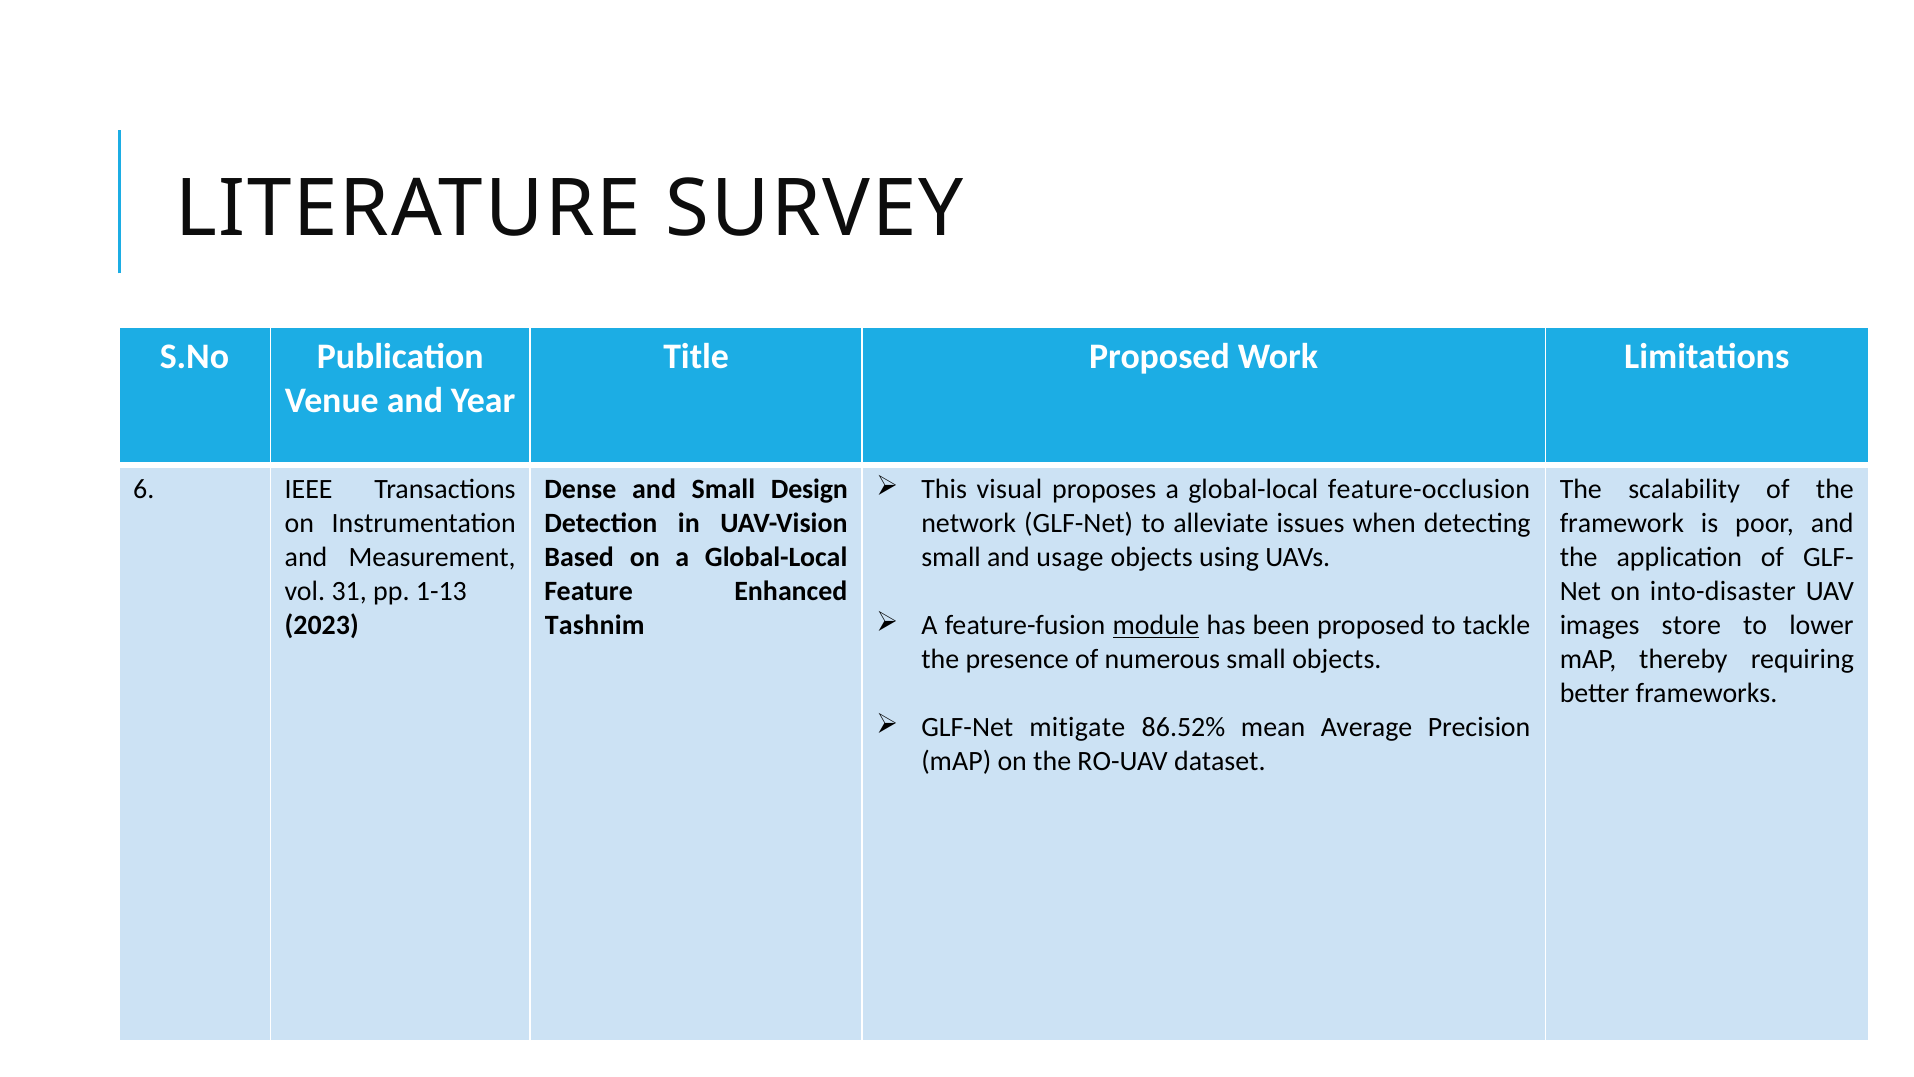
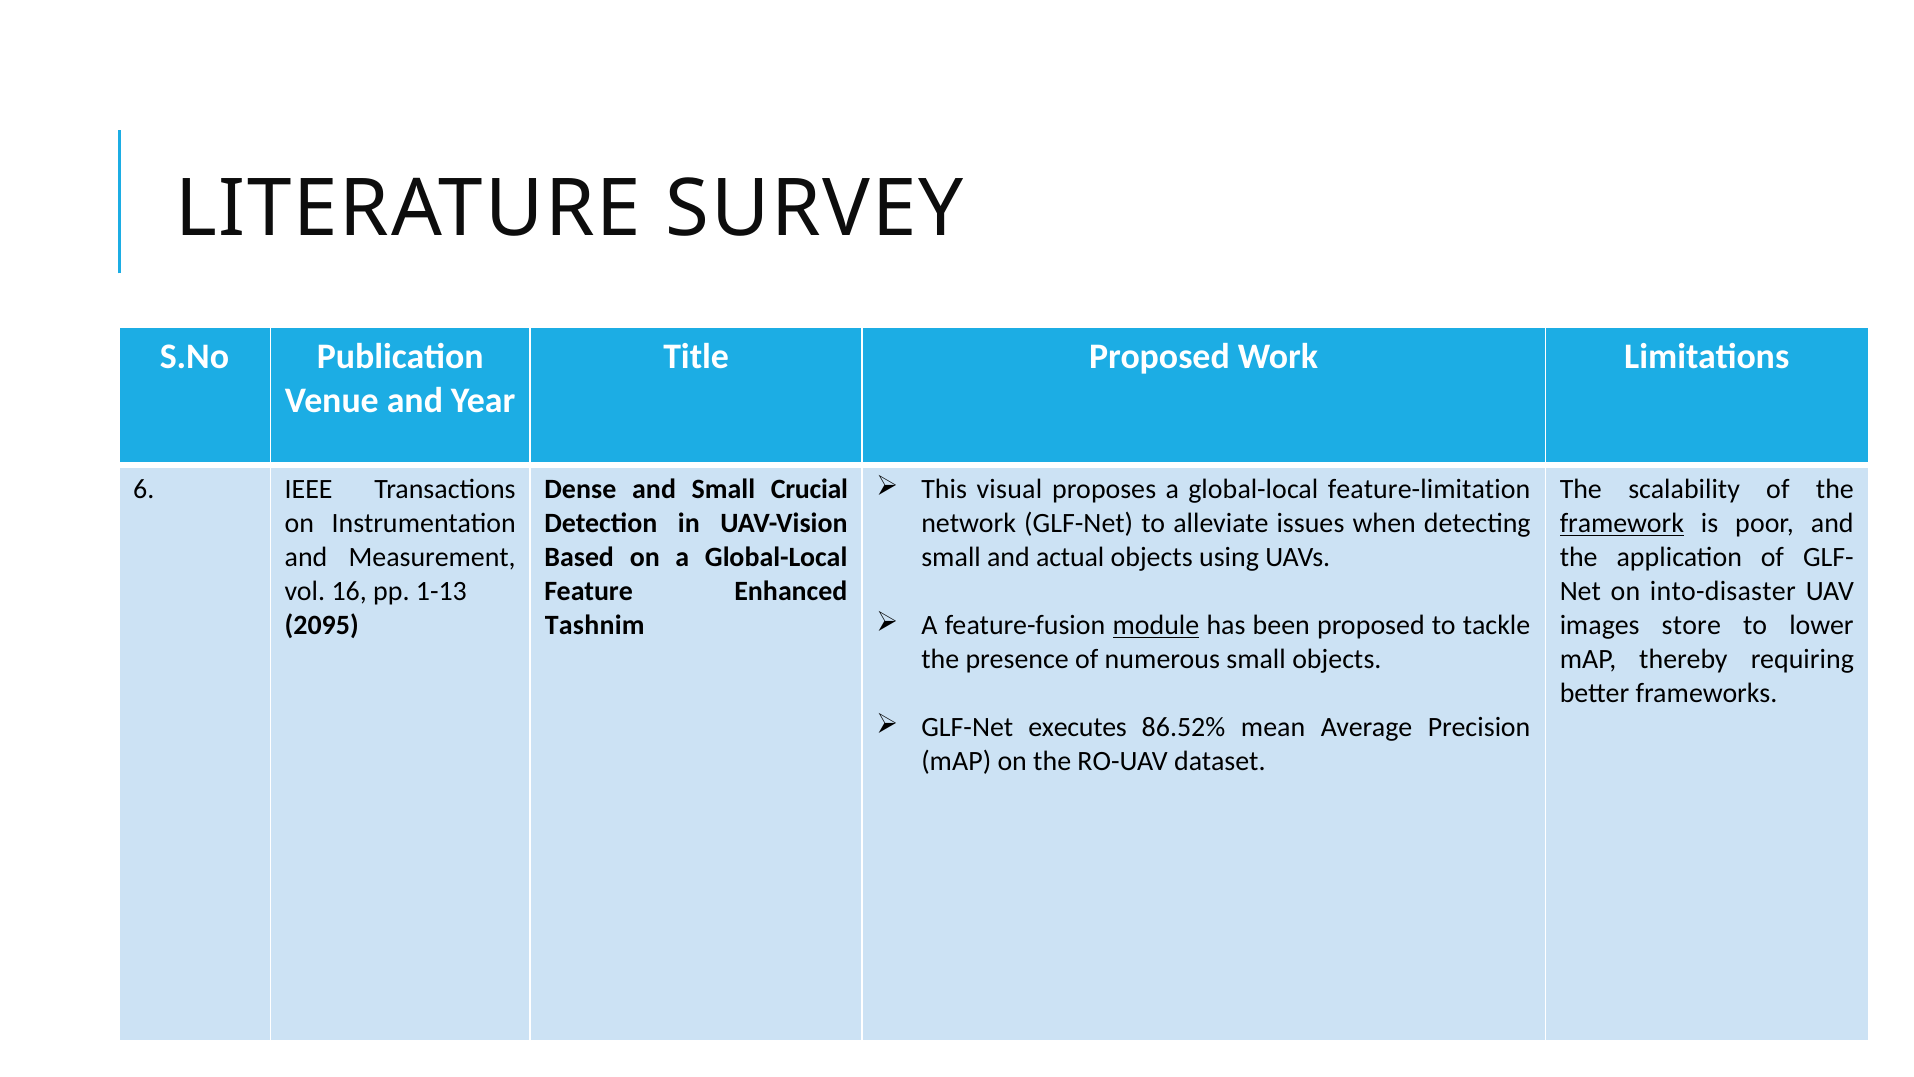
feature-occlusion: feature-occlusion -> feature-limitation (1429, 489)
Design: Design -> Crucial (809, 489)
framework underline: none -> present (1622, 523)
usage: usage -> actual (1070, 557)
31: 31 -> 16 (349, 591)
2023: 2023 -> 2095 (322, 625)
mitigate: mitigate -> executes (1078, 727)
